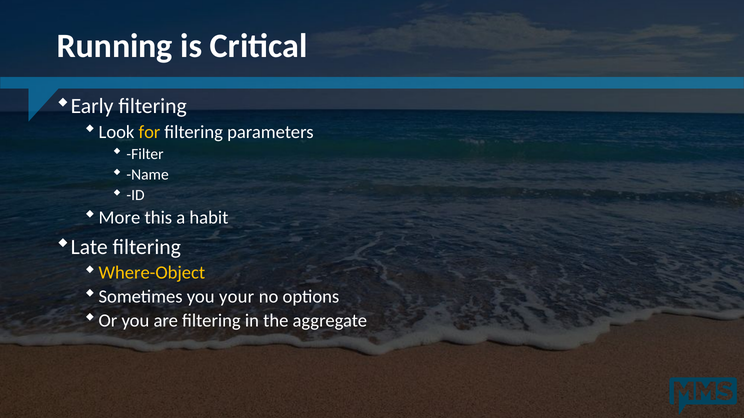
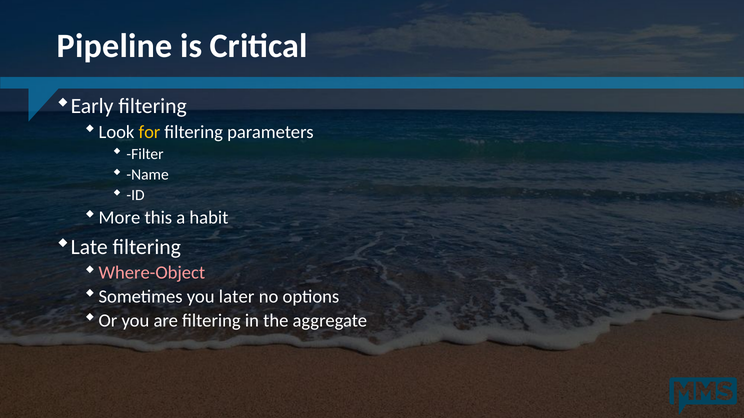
Running: Running -> Pipeline (115, 46)
Where-Object colour: yellow -> pink (152, 273)
your: your -> later (237, 297)
